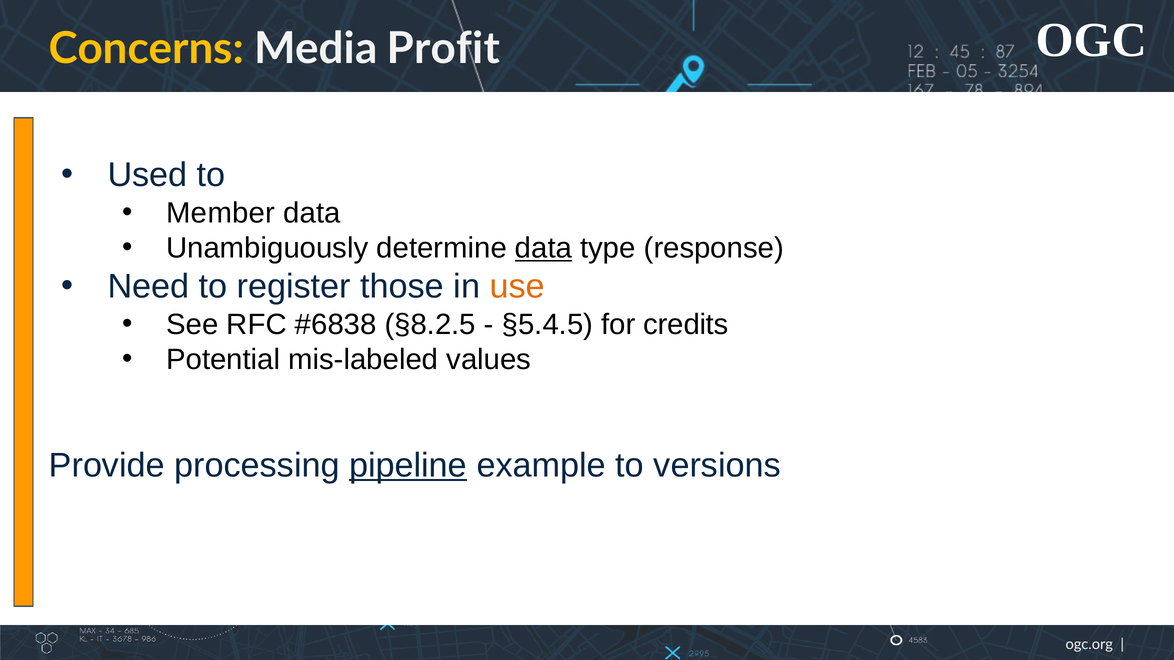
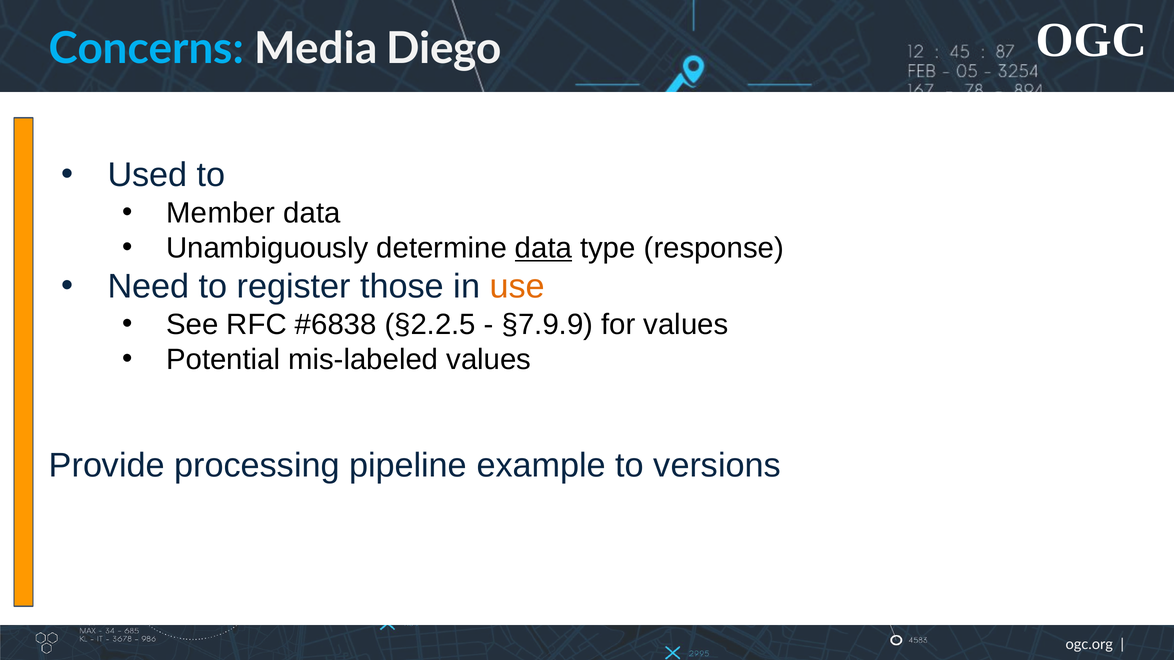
Concerns colour: yellow -> light blue (146, 49)
Profit: Profit -> Diego (444, 49)
§8.2.5: §8.2.5 -> §2.2.5 (430, 325)
§5.4.5: §5.4.5 -> §7.9.9 (547, 325)
for credits: credits -> values (686, 325)
pipeline underline: present -> none (408, 466)
